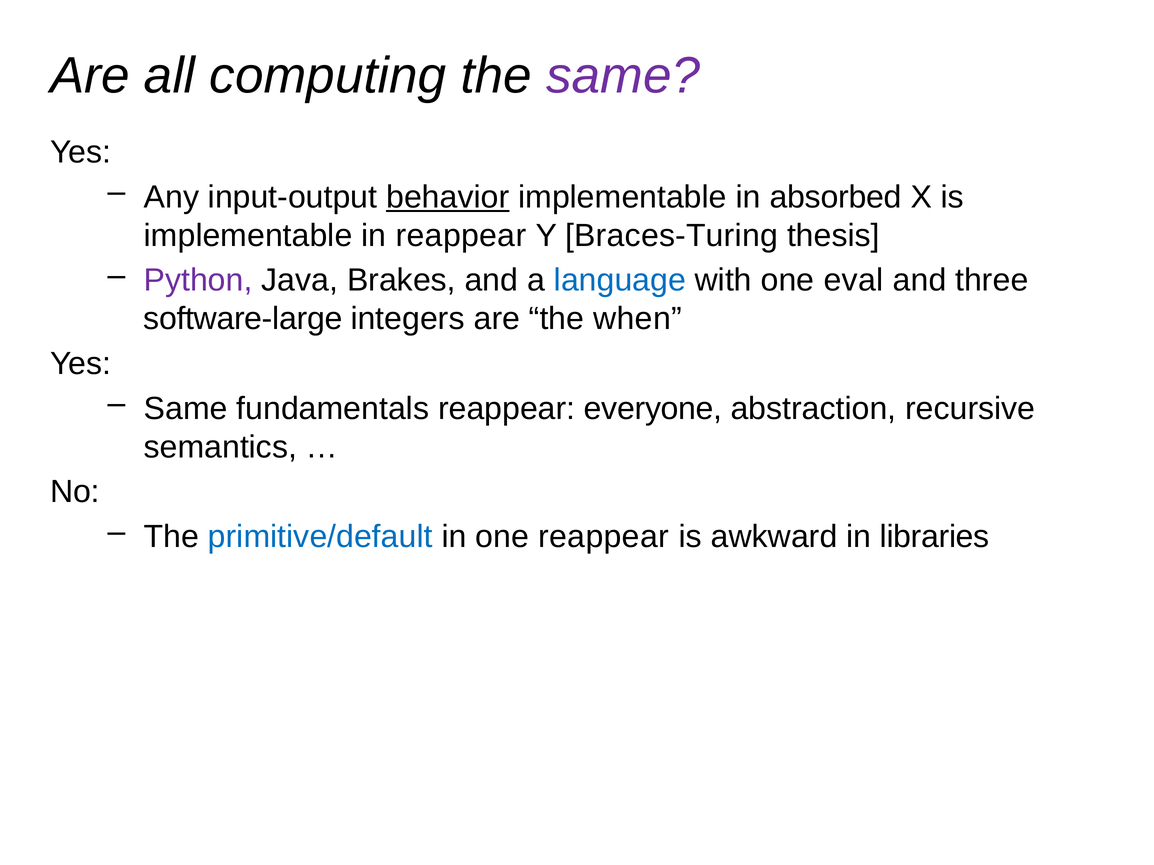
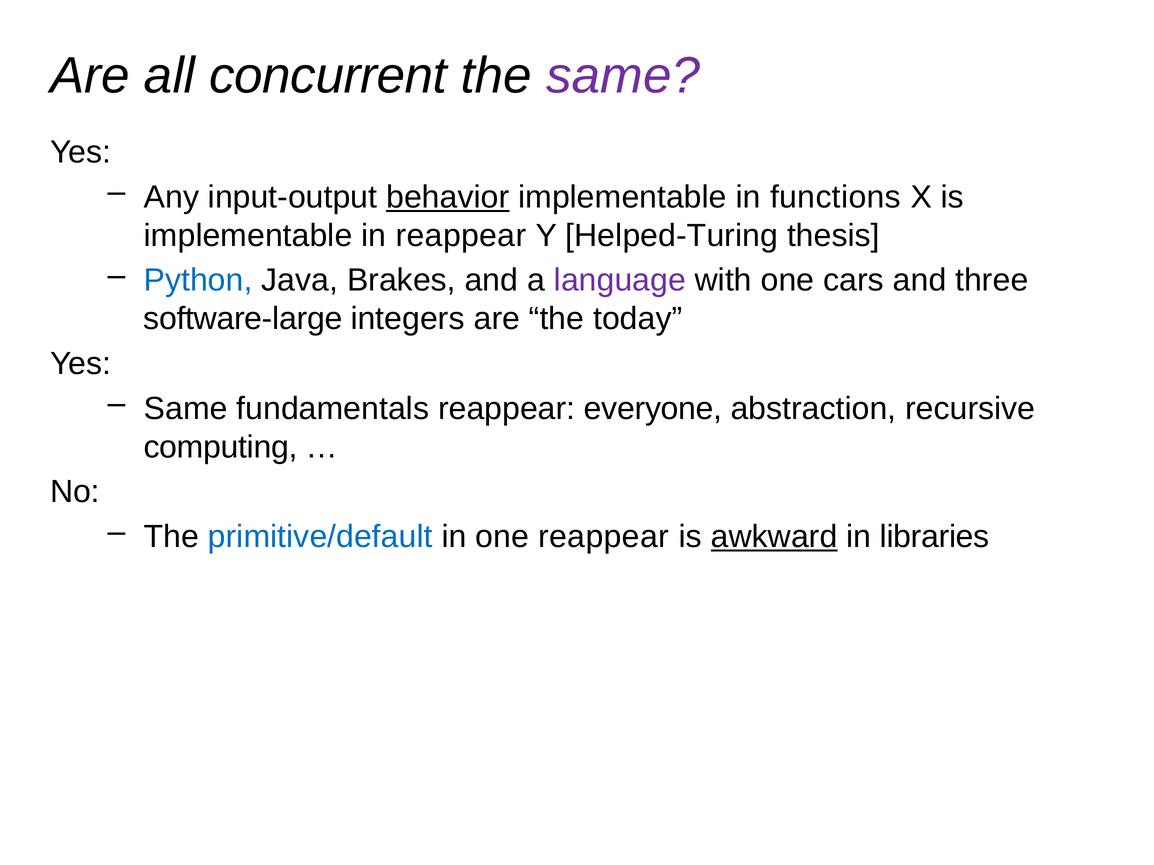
computing: computing -> concurrent (328, 76)
absorbed: absorbed -> functions (835, 197)
Braces-Turing: Braces-Turing -> Helped-Turing (672, 236)
Python colour: purple -> blue (198, 281)
language colour: blue -> purple (620, 281)
eval: eval -> cars (854, 281)
when: when -> today (638, 319)
semantics: semantics -> computing (221, 447)
awkward underline: none -> present (774, 537)
